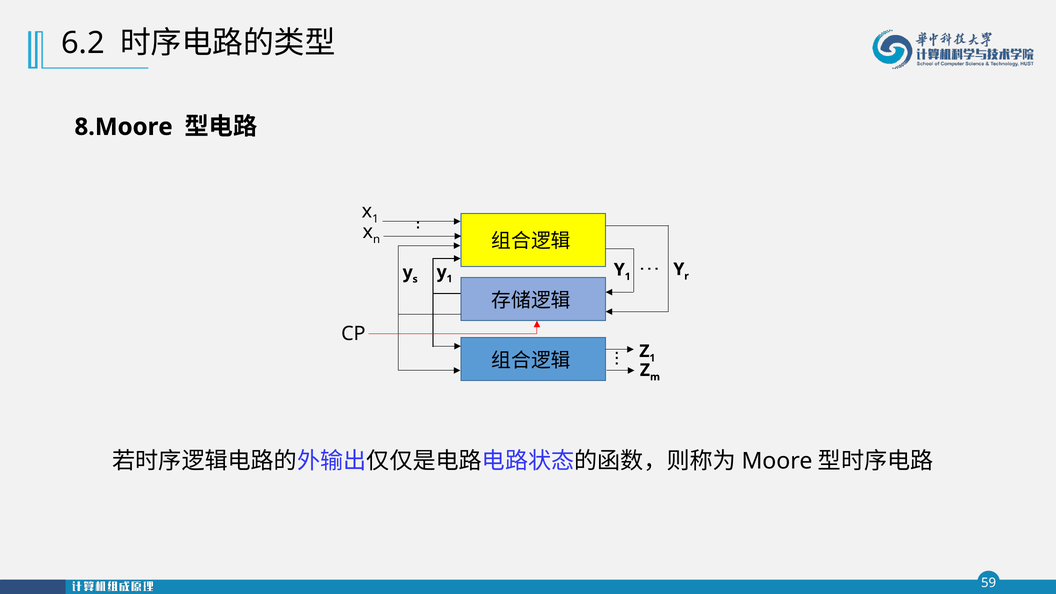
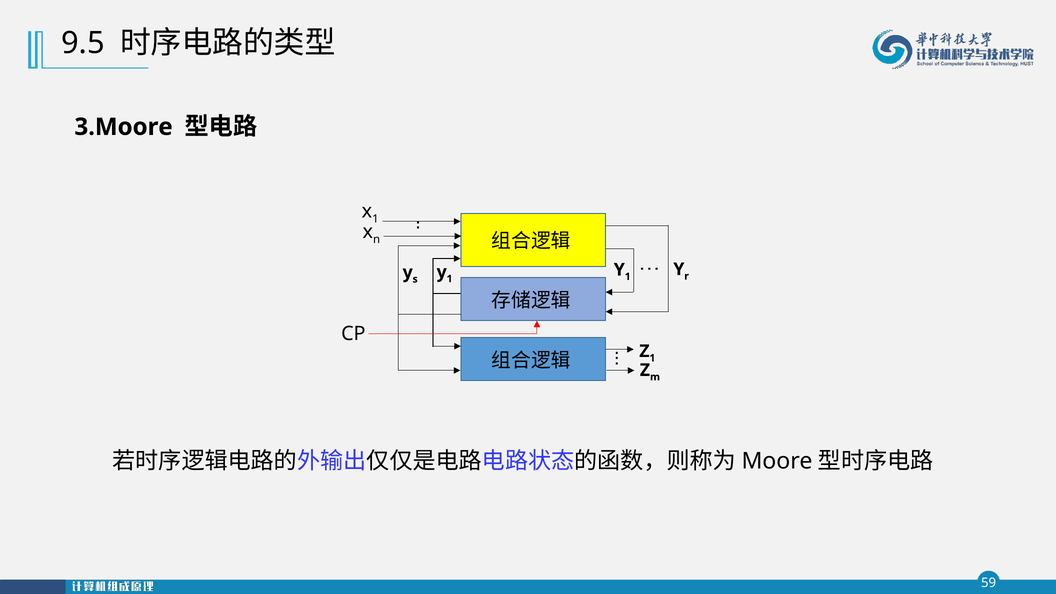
6.2: 6.2 -> 9.5 (83, 43)
8.Moore: 8.Moore -> 3.Moore (124, 127)
